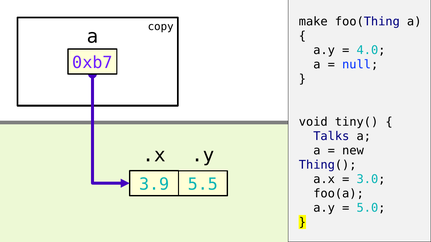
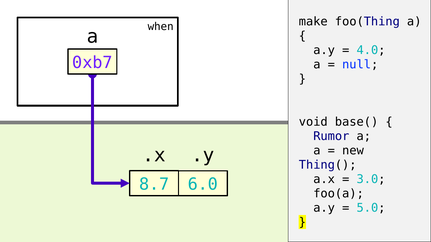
copy: copy -> when (161, 27)
tiny(: tiny( -> base( (357, 122)
Talks: Talks -> Rumor (331, 136)
3.9: 3.9 -> 8.7 (154, 185)
5.5: 5.5 -> 6.0 (203, 185)
